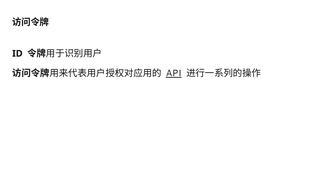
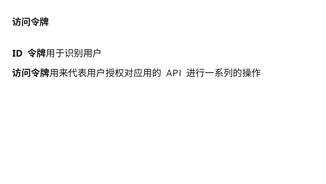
API underline: present -> none (174, 73)
